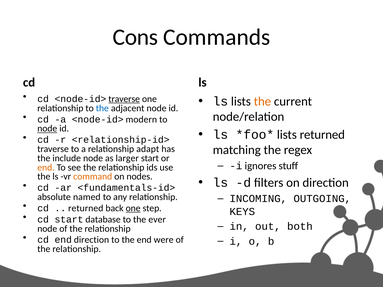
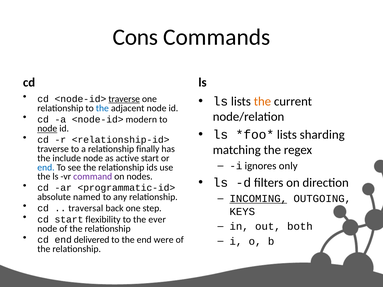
lists returned: returned -> sharding (322, 135)
adapt: adapt -> finally (148, 149)
larger: larger -> active (127, 158)
stuff: stuff -> only (288, 166)
end colour: orange -> blue (46, 168)
command colour: orange -> purple (93, 177)
<fundamentals-id>: <fundamentals-id> -> <programmatic-id> (126, 188)
INCOMING underline: none -> present (258, 199)
returned: returned -> traversal (86, 208)
one underline: present -> none (133, 208)
database: database -> flexibility (103, 220)
end direction: direction -> delivered (92, 240)
